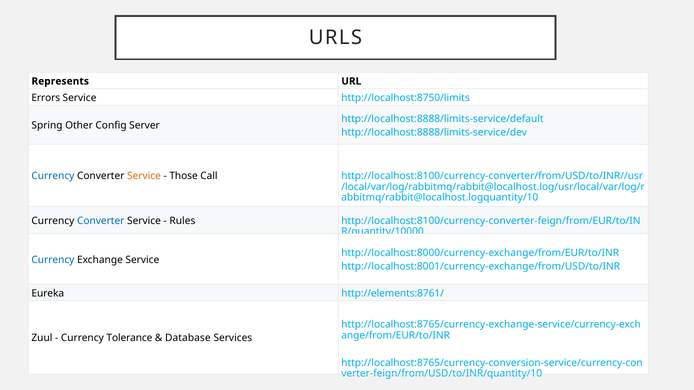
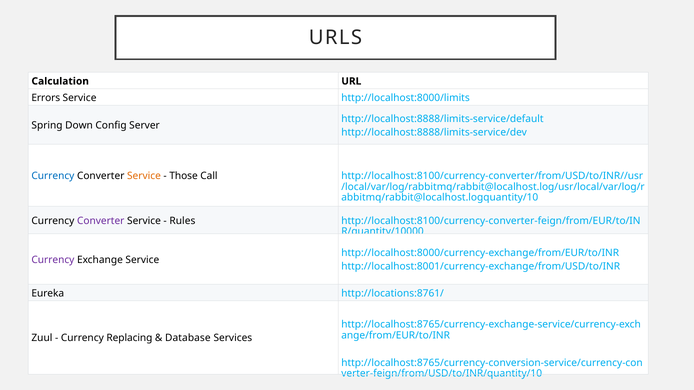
Represents: Represents -> Calculation (60, 81)
http://localhost:8750/limits: http://localhost:8750/limits -> http://localhost:8000/limits (406, 98)
Other: Other -> Down (79, 126)
Converter colour: blue -> purple (101, 221)
Currency colour: blue -> purple (53, 260)
http://elements:8761/: http://elements:8761/ -> http://locations:8761/ (393, 294)
Tolerance: Tolerance -> Replacing (129, 338)
